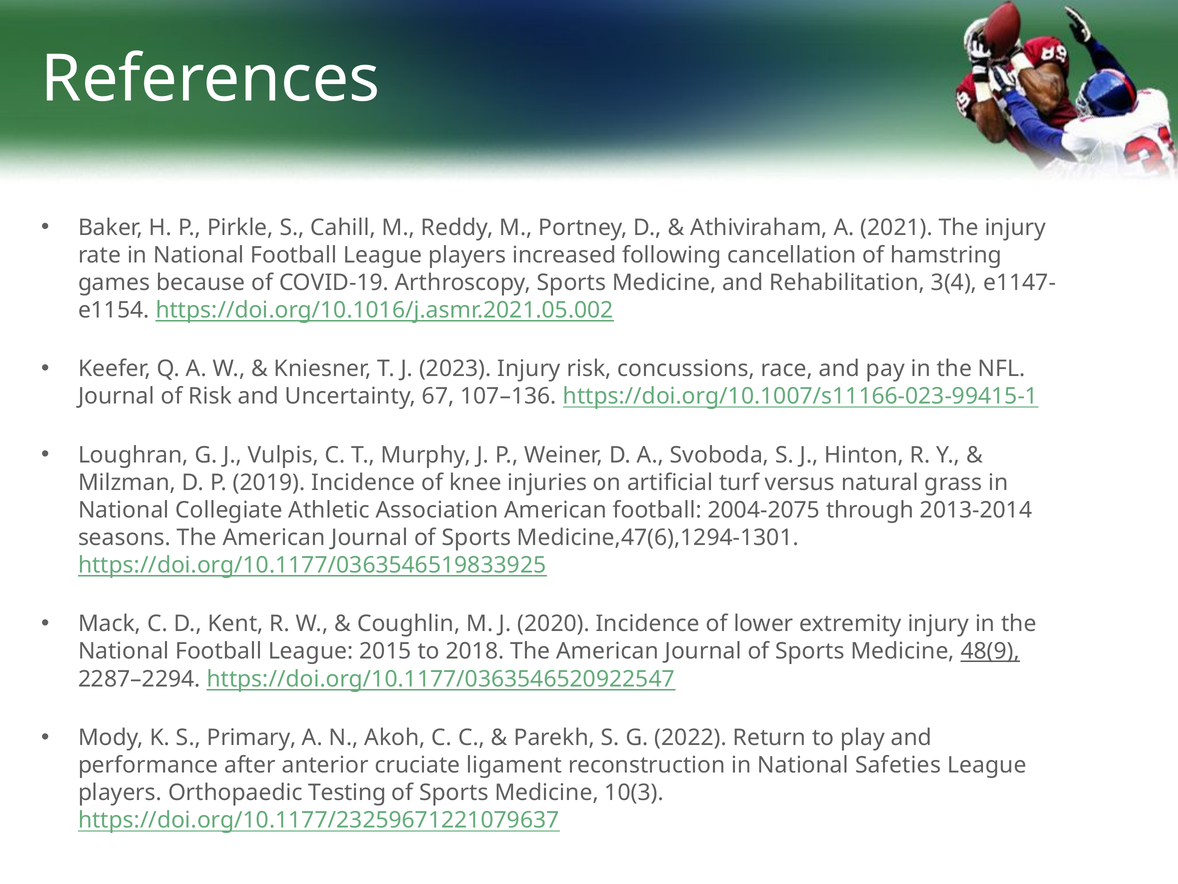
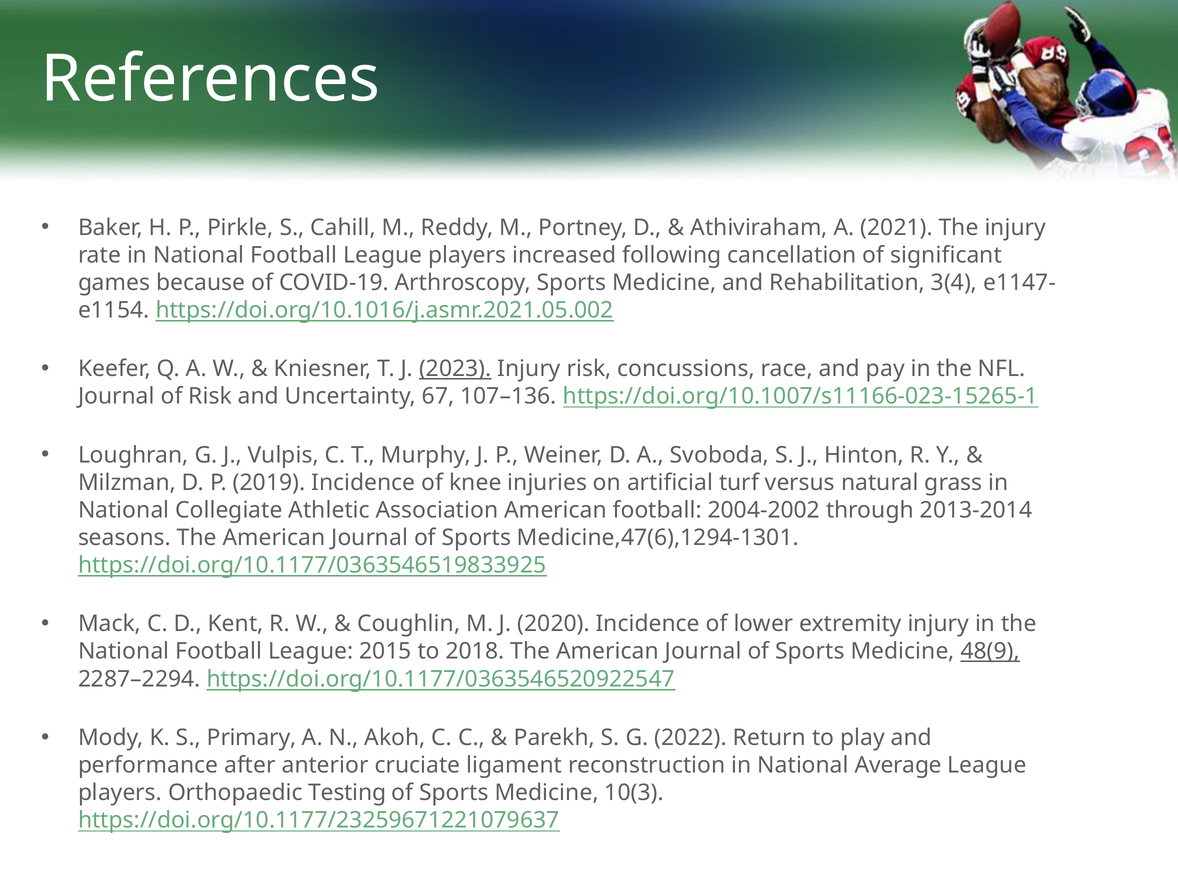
hamstring: hamstring -> significant (946, 255)
2023 underline: none -> present (455, 369)
https://doi.org/10.1007/s11166-023-99415-1: https://doi.org/10.1007/s11166-023-99415-1 -> https://doi.org/10.1007/s11166-023-15265-1 (800, 396)
2004-2075: 2004-2075 -> 2004-2002 (764, 510)
Safeties: Safeties -> Average (898, 765)
